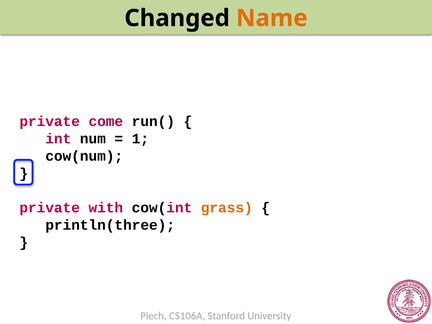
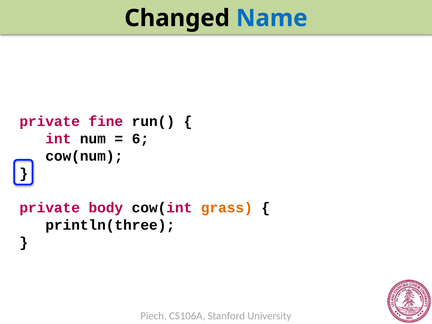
Name colour: orange -> blue (272, 18)
come: come -> fine (106, 121)
1: 1 -> 6 (140, 139)
with: with -> body (106, 208)
